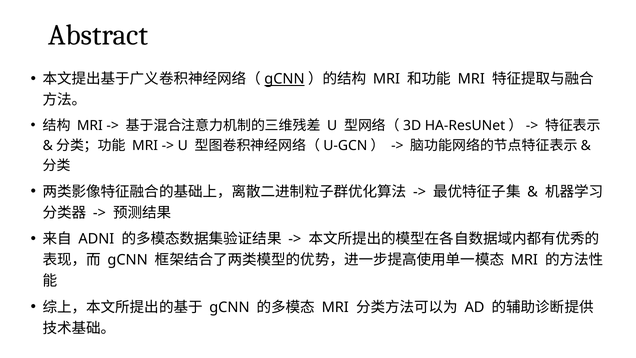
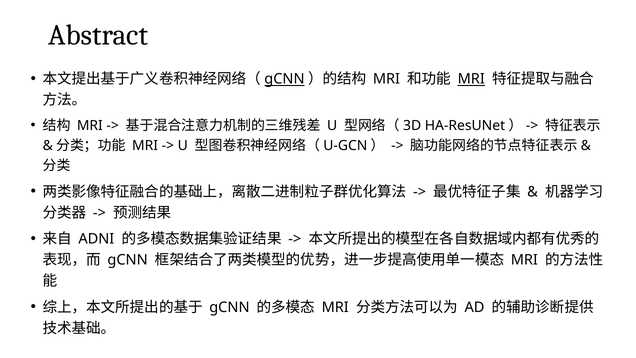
MRI underline: none -> present (471, 79)
